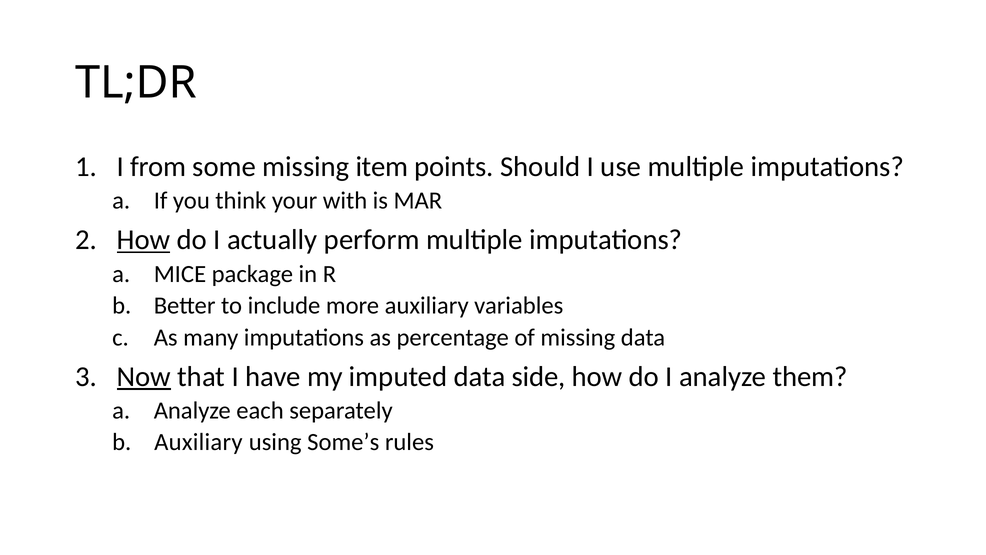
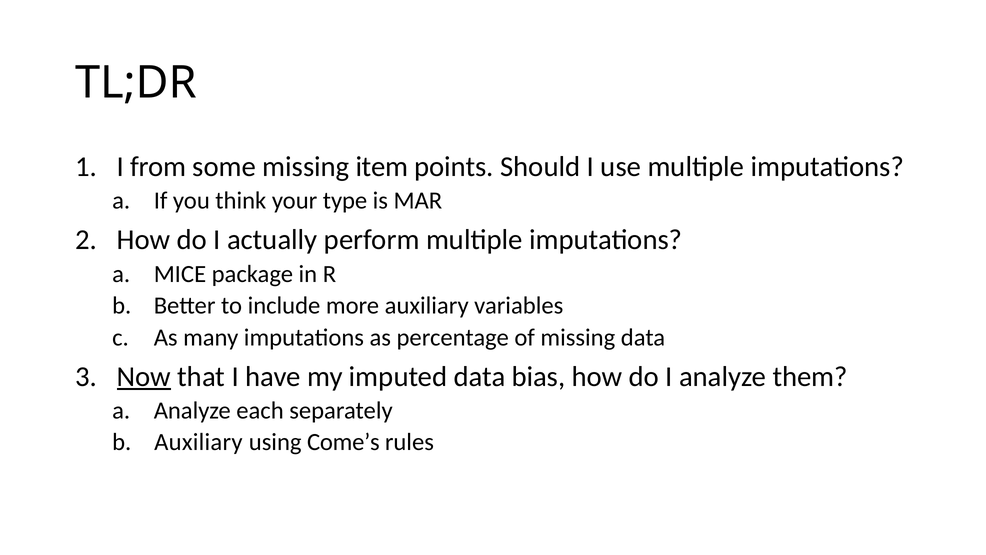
with: with -> type (345, 201)
How underline: present -> none (144, 240)
side: side -> bias (539, 376)
Some’s: Some’s -> Come’s (343, 442)
